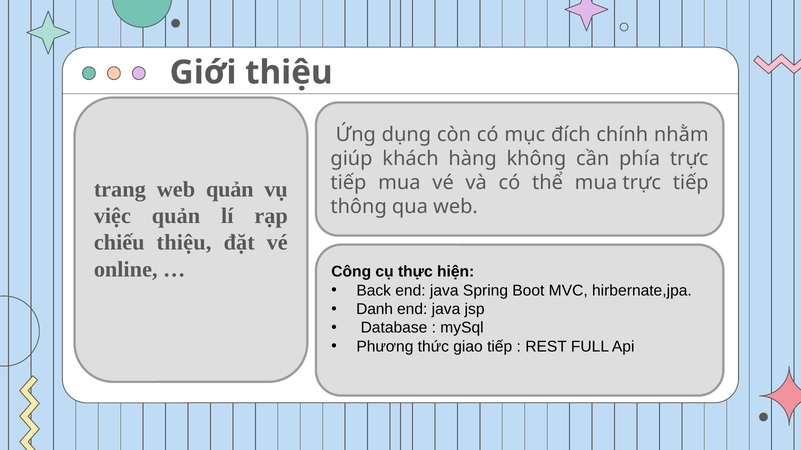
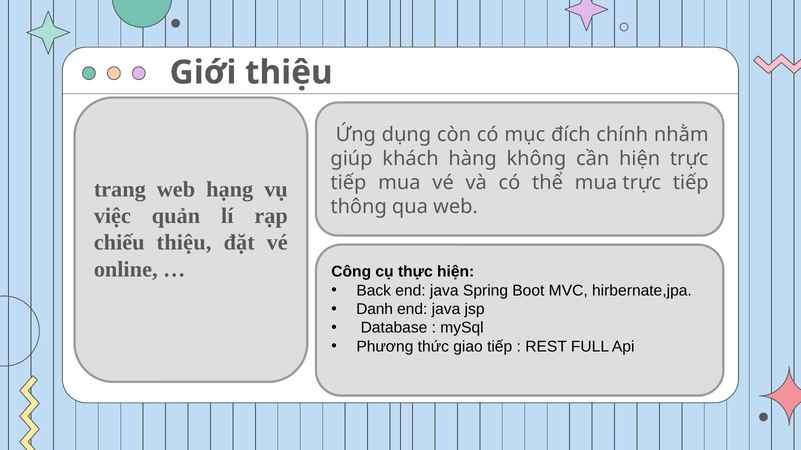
cần phía: phía -> hiện (640, 159)
web quản: quản -> hạng (230, 189)
